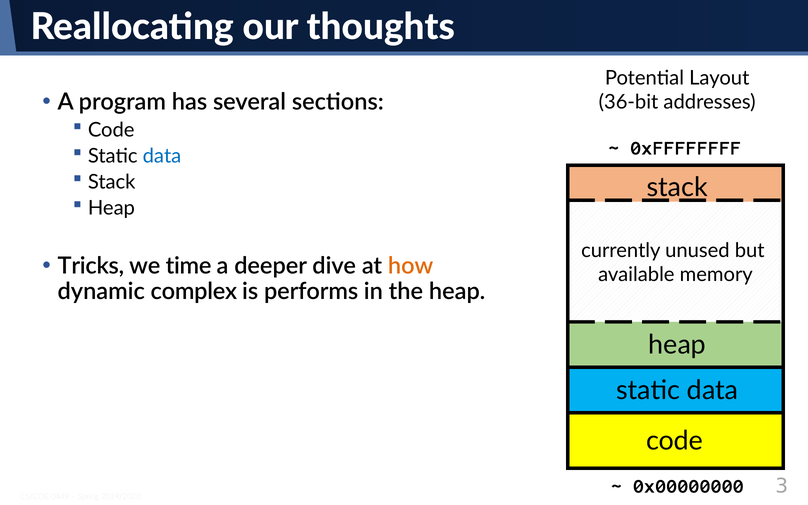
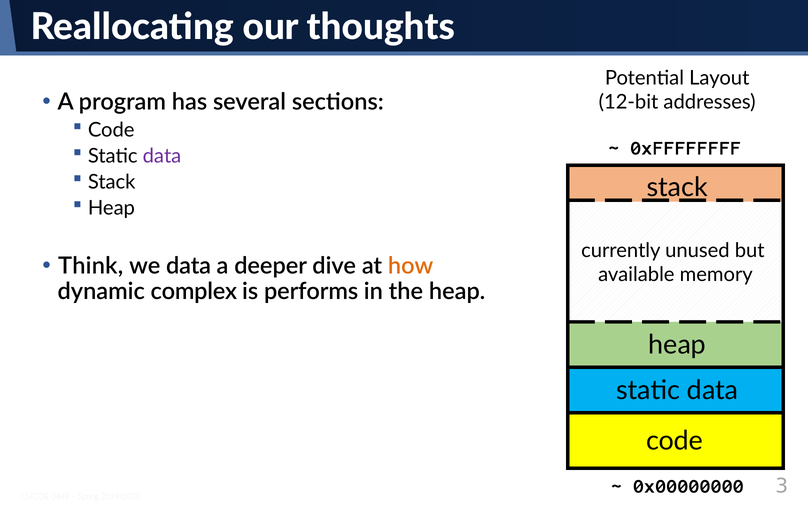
36-bit: 36-bit -> 12-bit (629, 102)
data colour: blue -> purple (162, 156)
Tricks: Tricks -> Think (91, 266)
we time: time -> data (189, 266)
